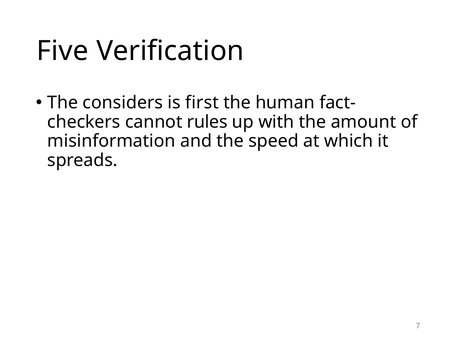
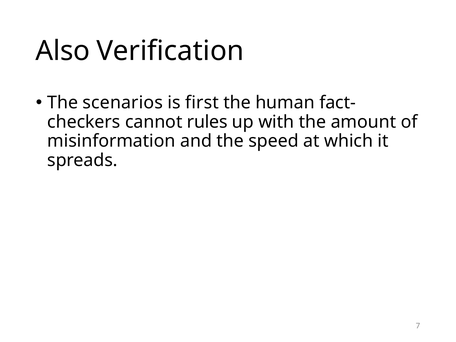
Five: Five -> Also (63, 51)
considers: considers -> scenarios (123, 103)
